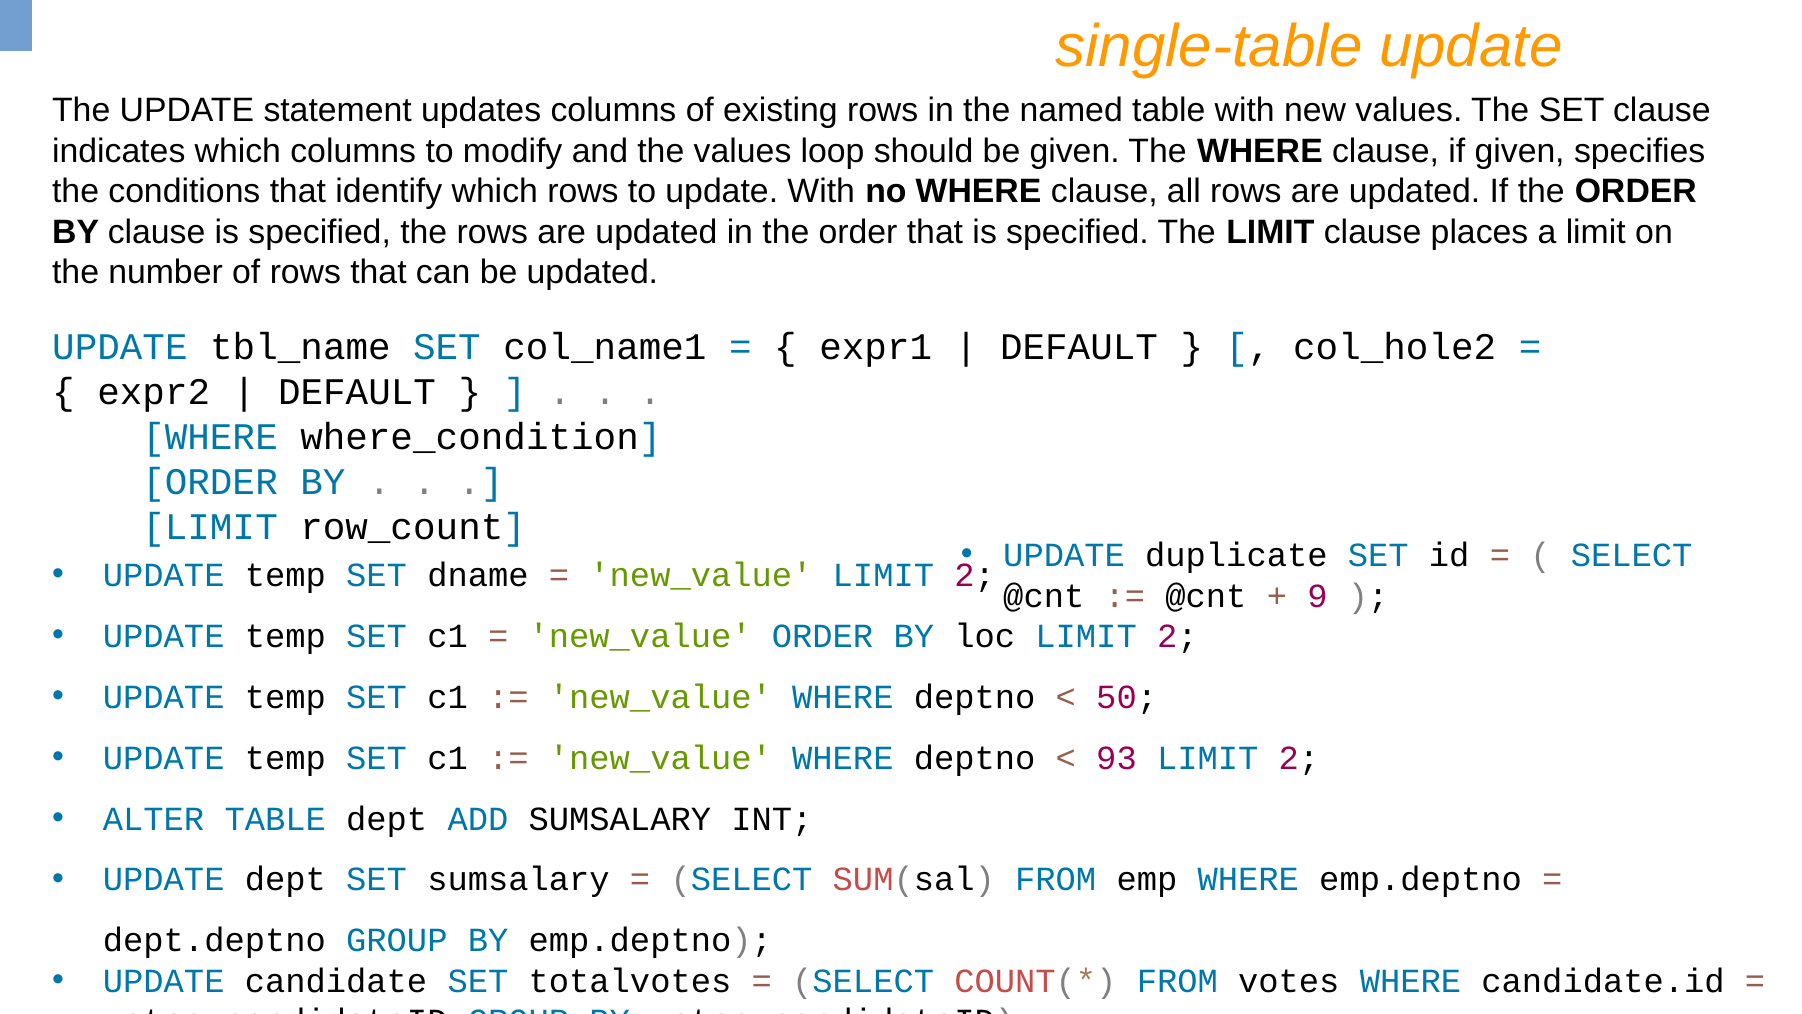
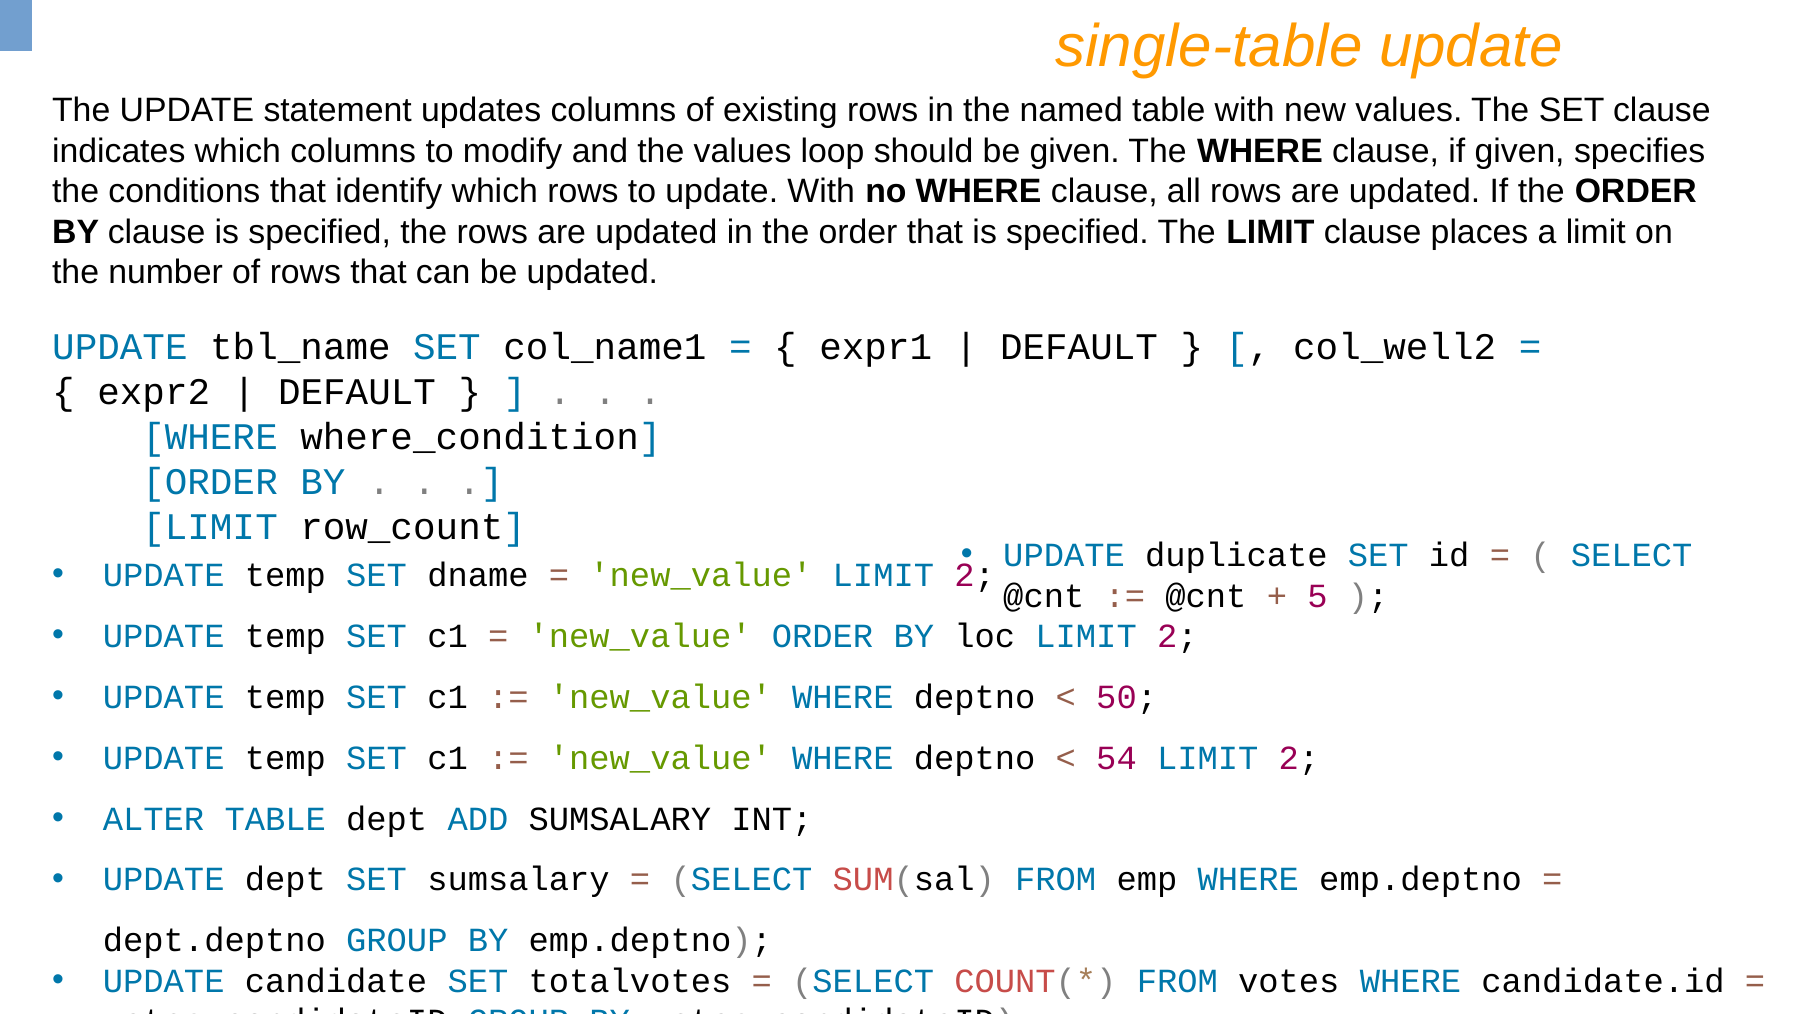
col_hole2: col_hole2 -> col_well2 (1395, 347)
9: 9 -> 5 (1317, 596)
93: 93 -> 54 (1117, 758)
